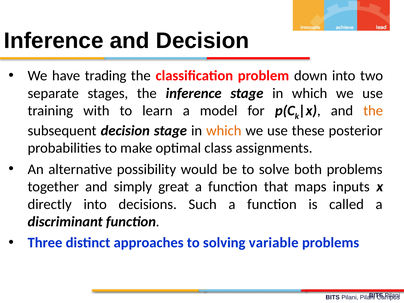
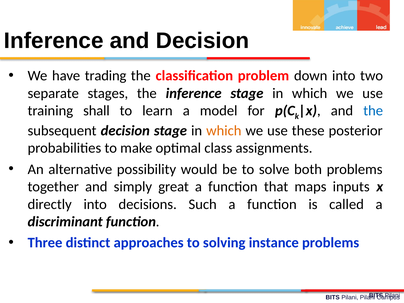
with: with -> shall (96, 111)
the colour: orange -> blue (373, 111)
variable: variable -> instance (274, 243)
